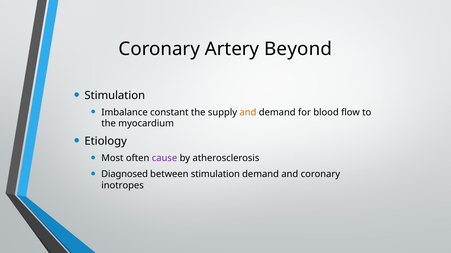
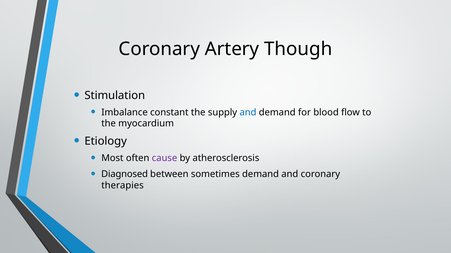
Beyond: Beyond -> Though (298, 49)
and colour: orange -> blue (248, 113)
between stimulation: stimulation -> sometimes (215, 174)
inotropes: inotropes -> therapies (123, 186)
